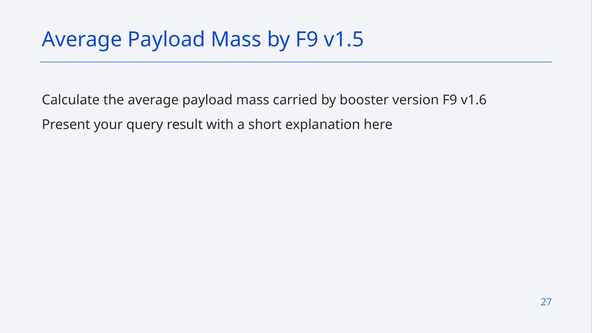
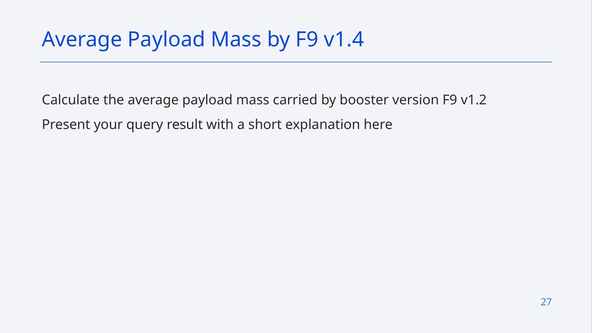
v1.5: v1.5 -> v1.4 (344, 40)
v1.6: v1.6 -> v1.2 (474, 100)
